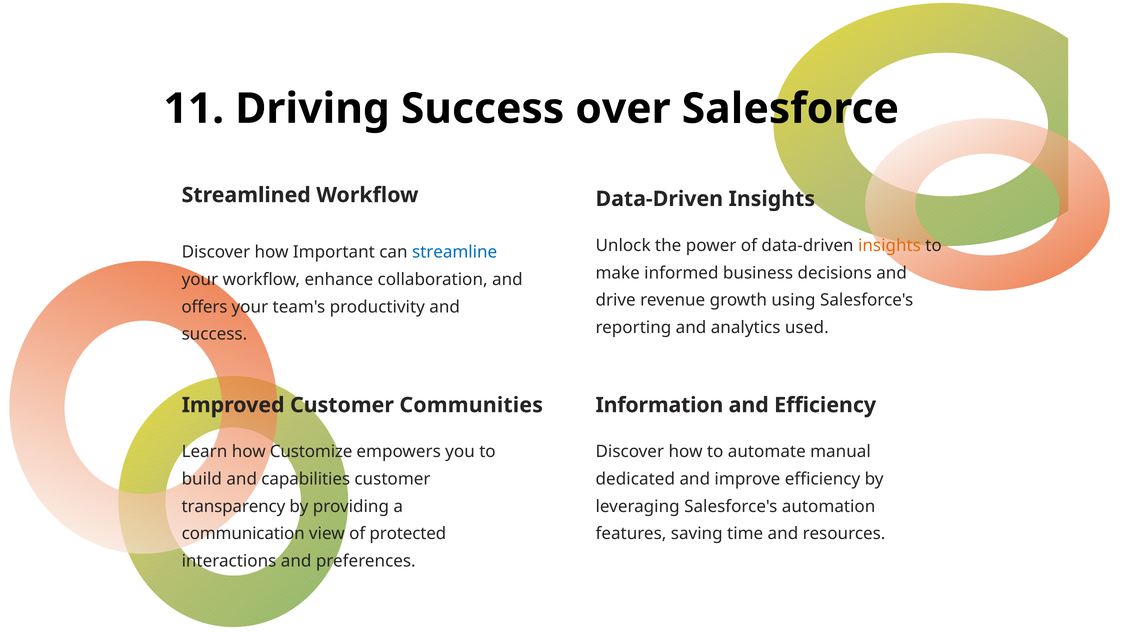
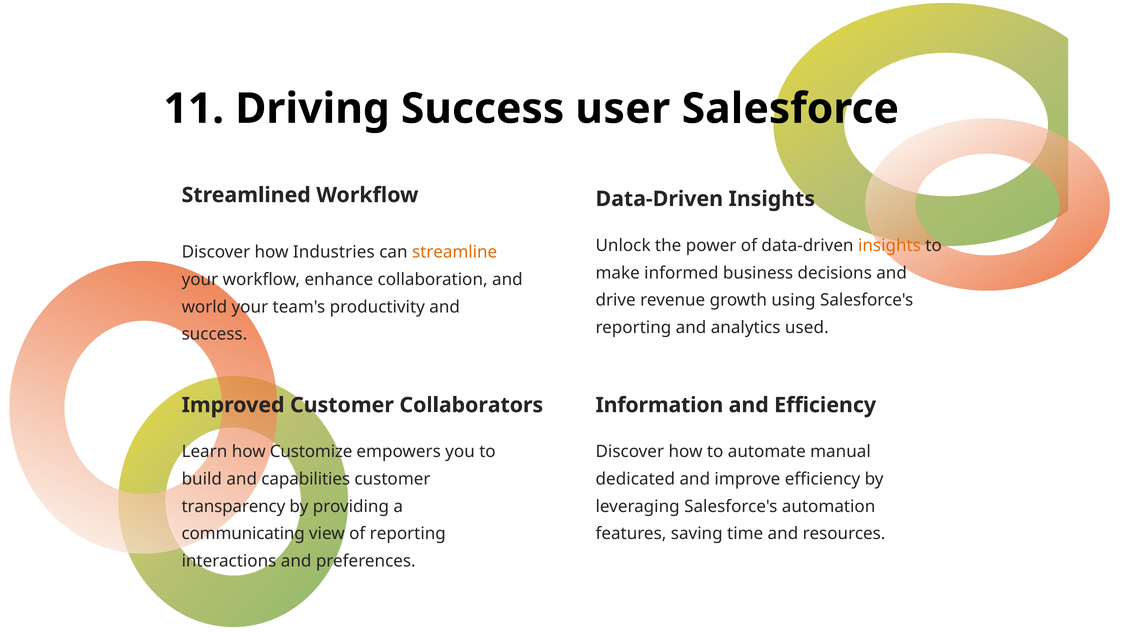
over: over -> user (623, 109)
Important: Important -> Industries (334, 252)
streamline colour: blue -> orange (455, 252)
offers: offers -> world (204, 307)
Communities: Communities -> Collaborators (471, 405)
communication: communication -> communicating (243, 534)
of protected: protected -> reporting (408, 534)
